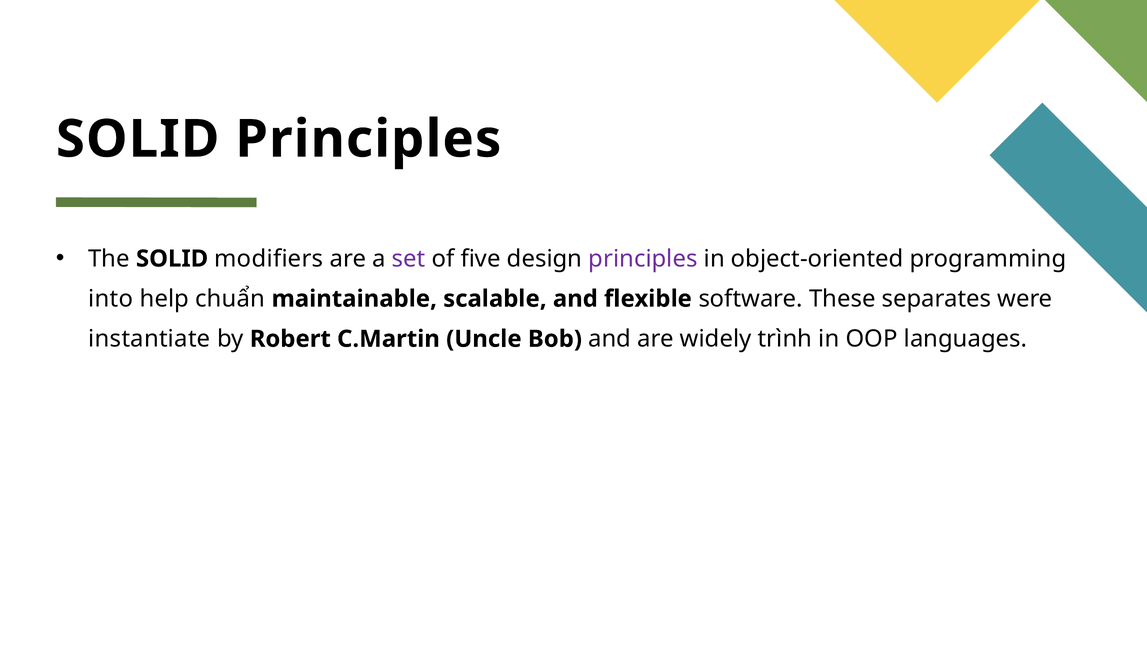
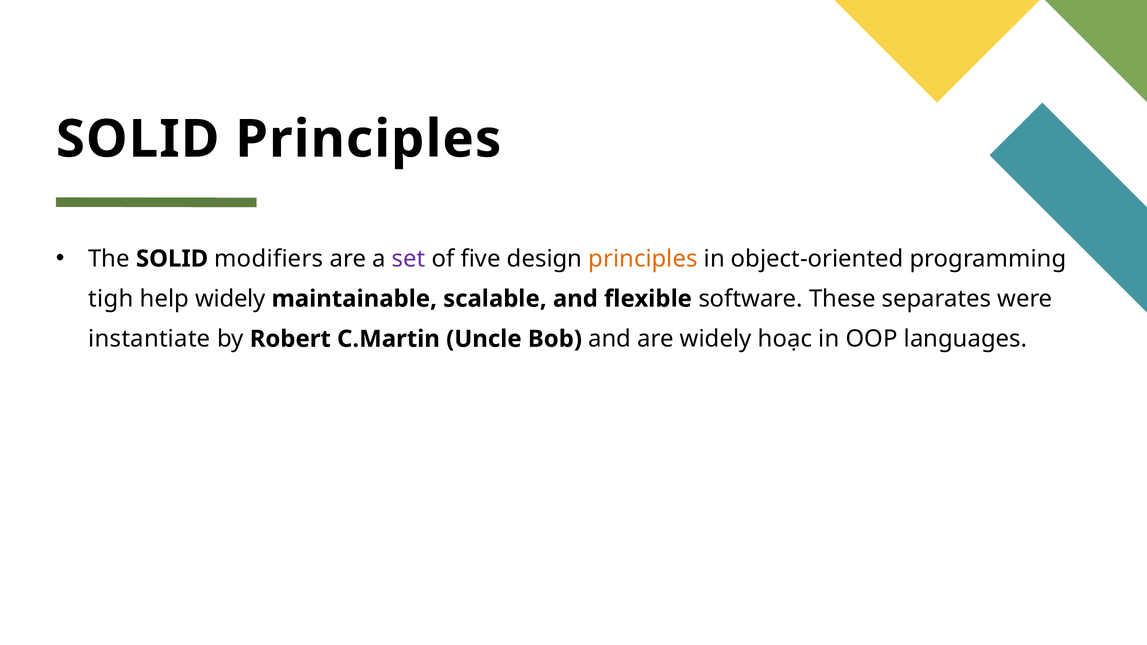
principles colour: purple -> orange (643, 259)
into: into -> tigh (111, 299)
help chuẩn: chuẩn -> widely (230, 299)
trình: trình -> hoạc (785, 339)
